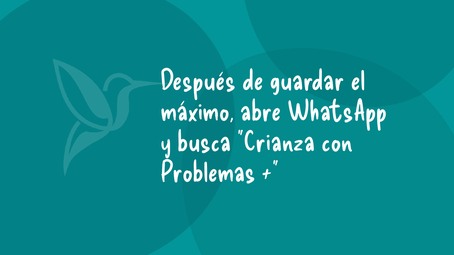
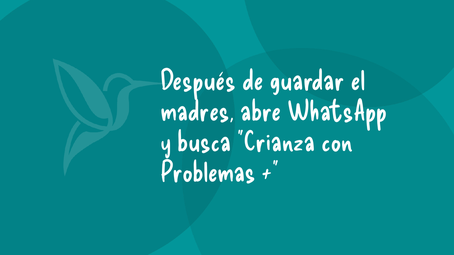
máximo: máximo -> madres (197, 112)
